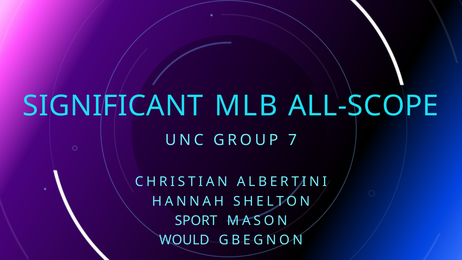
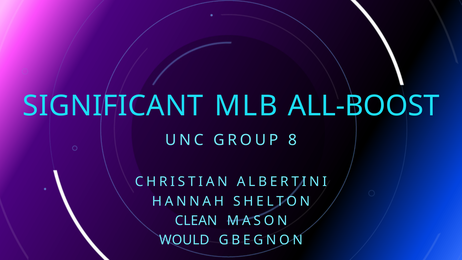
ALL-SCOPE: ALL-SCOPE -> ALL-BOOST (364, 106)
7: 7 -> 8 (292, 140)
SPORT: SPORT -> CLEAN (196, 221)
